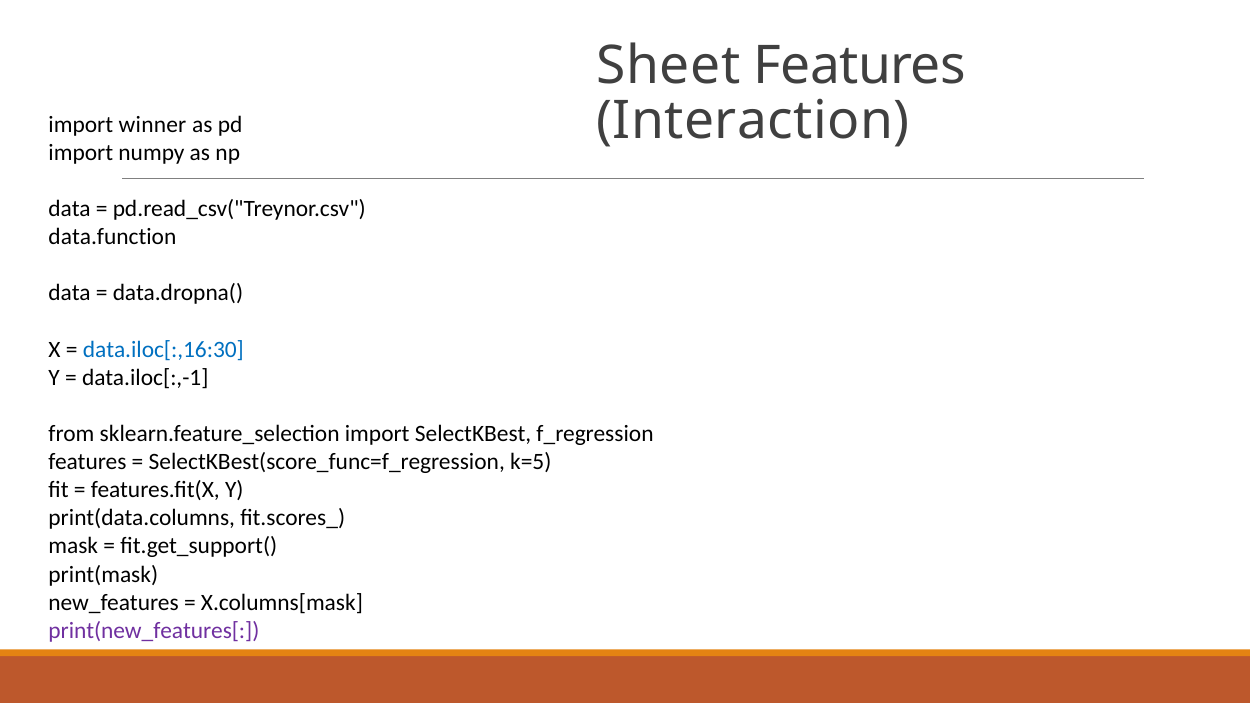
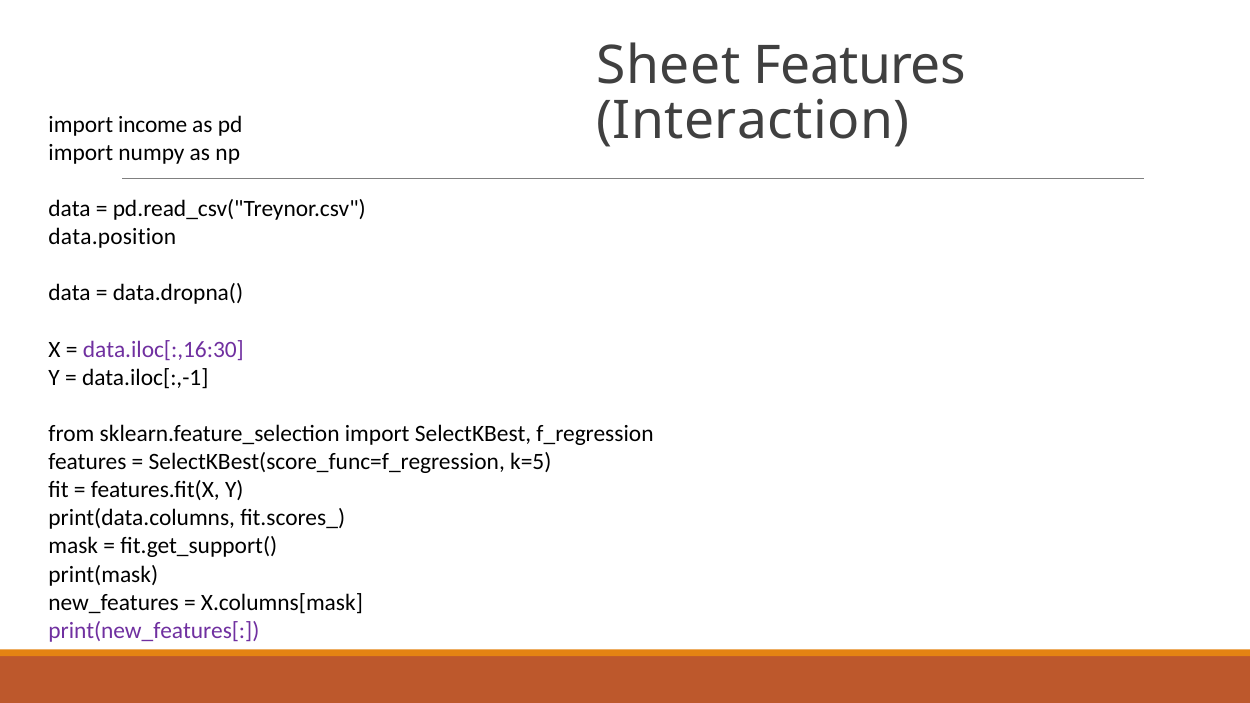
winner: winner -> income (153, 124)
data.function: data.function -> data.position (112, 237)
data.iloc[:,16:30 colour: blue -> purple (163, 349)
